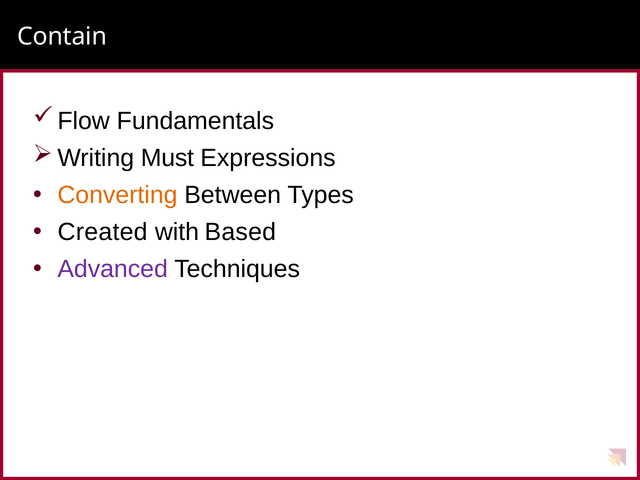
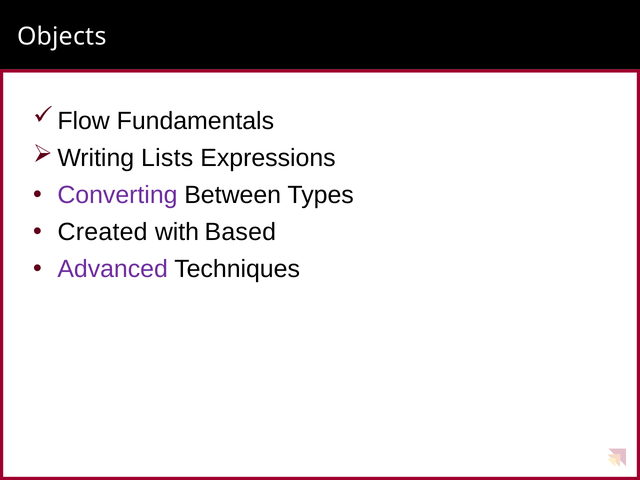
Contain: Contain -> Objects (62, 36)
Must: Must -> Lists (167, 158)
Converting colour: orange -> purple (117, 195)
